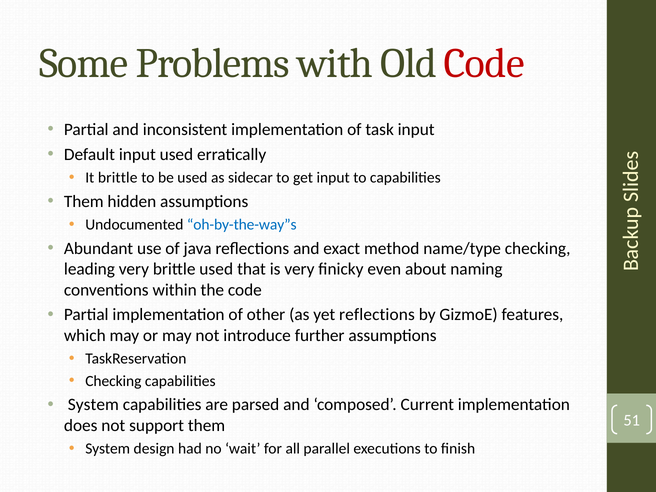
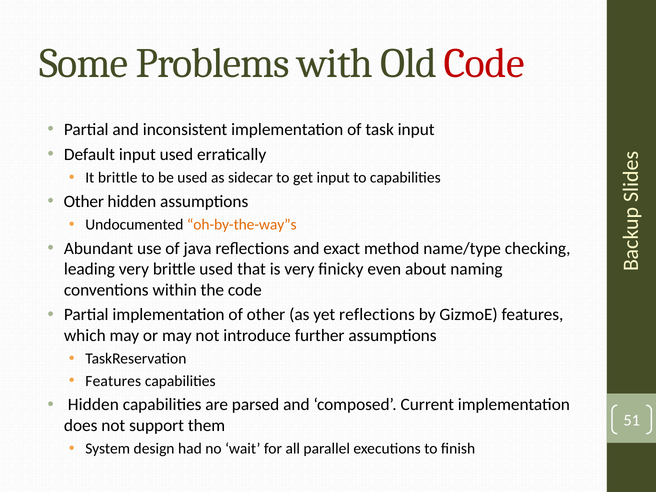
Them: Them -> Other (84, 201)
oh-by-the-way”s colour: blue -> orange (242, 225)
Checking: Checking -> Features (113, 381)
System: System -> Hidden (93, 405)
